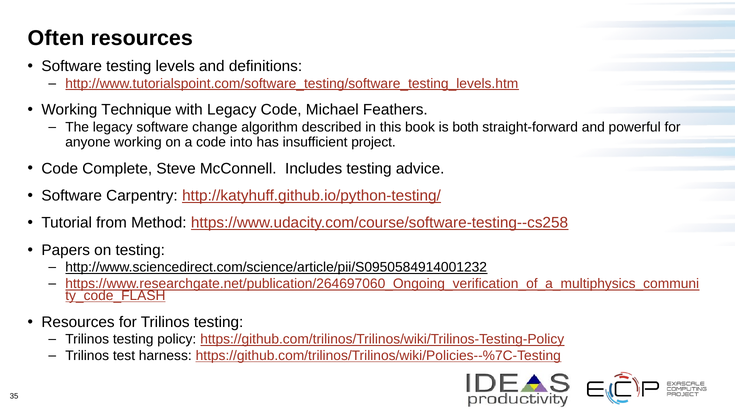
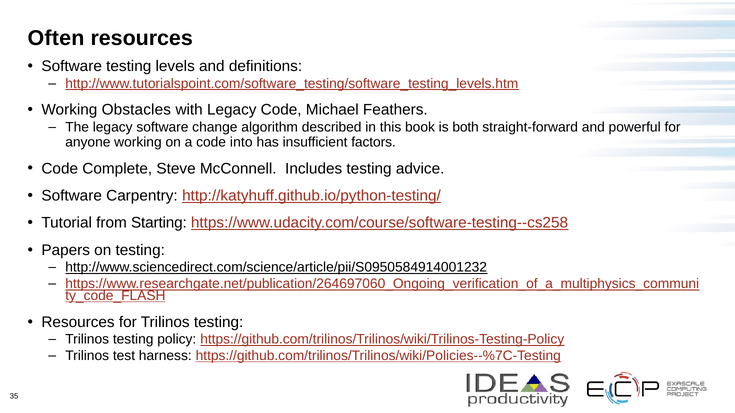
Technique: Technique -> Obstacles (136, 110)
project: project -> factors (374, 142)
Method: Method -> Starting (159, 223)
